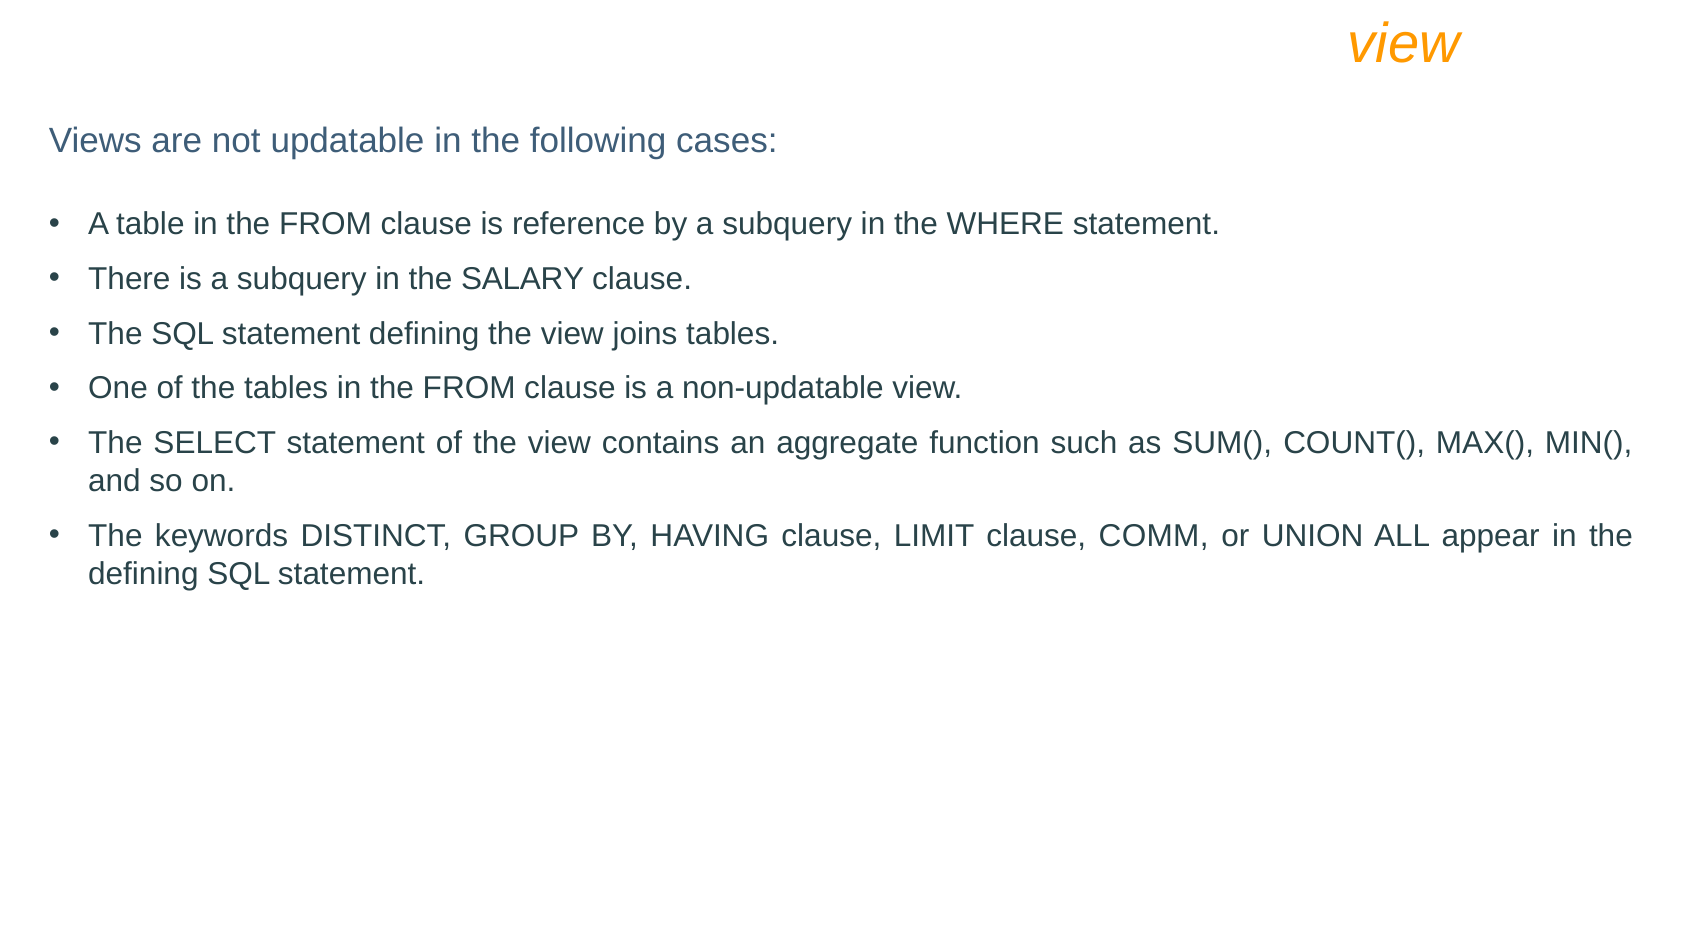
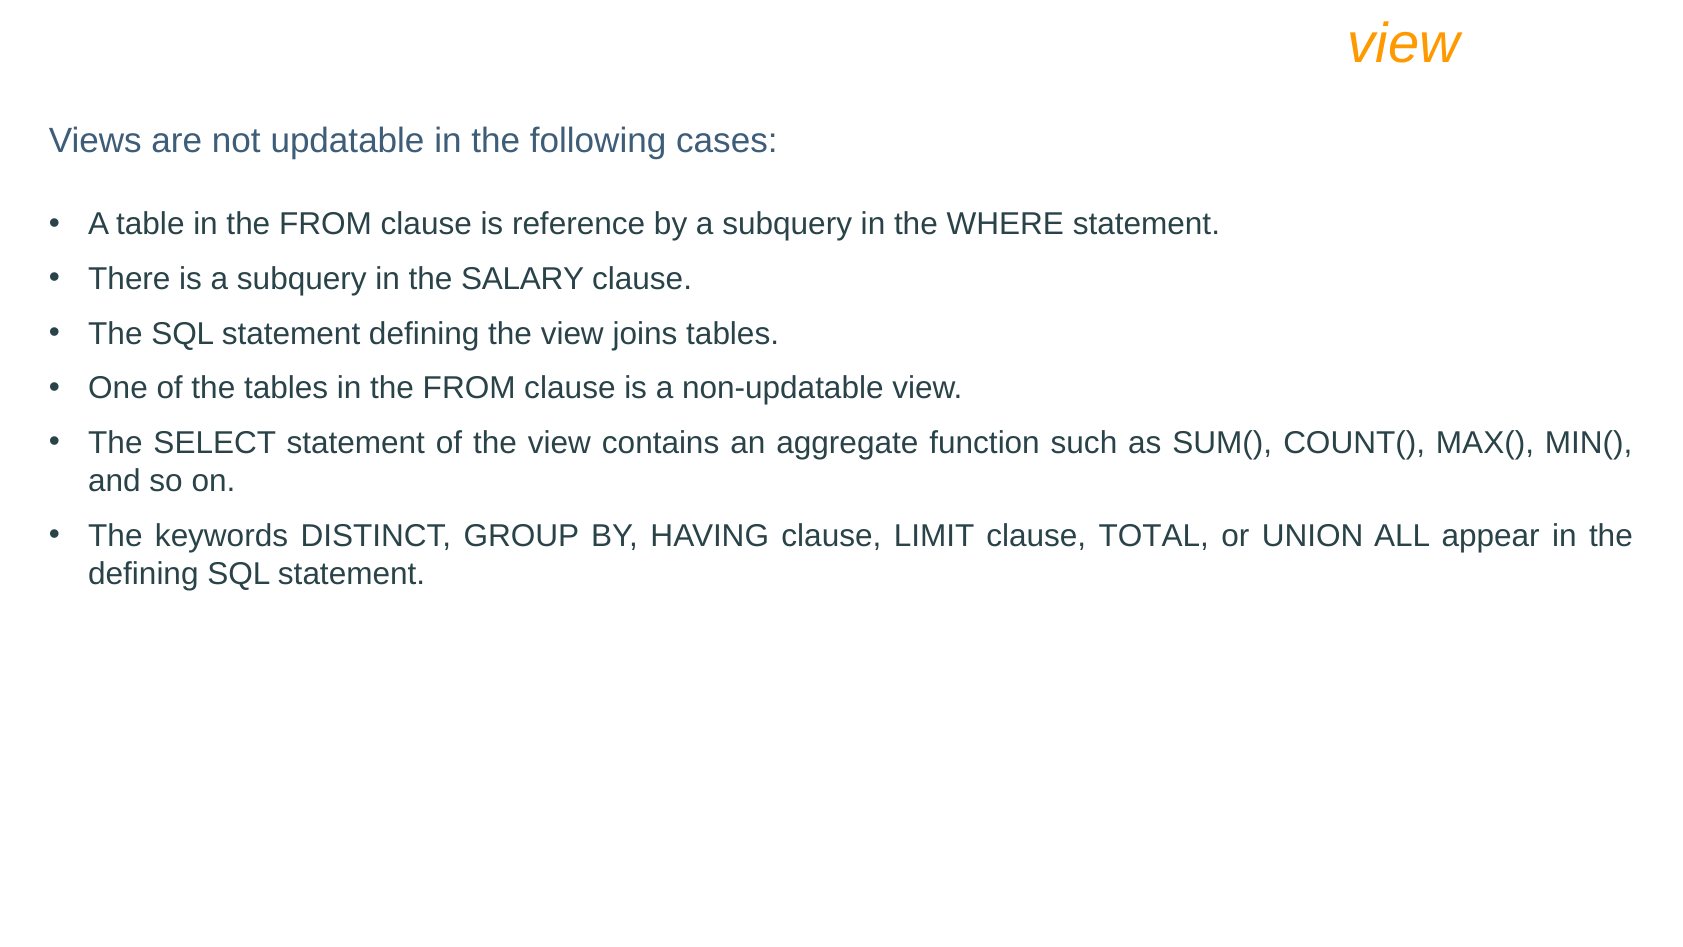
COMM: COMM -> TOTAL (1154, 536)
